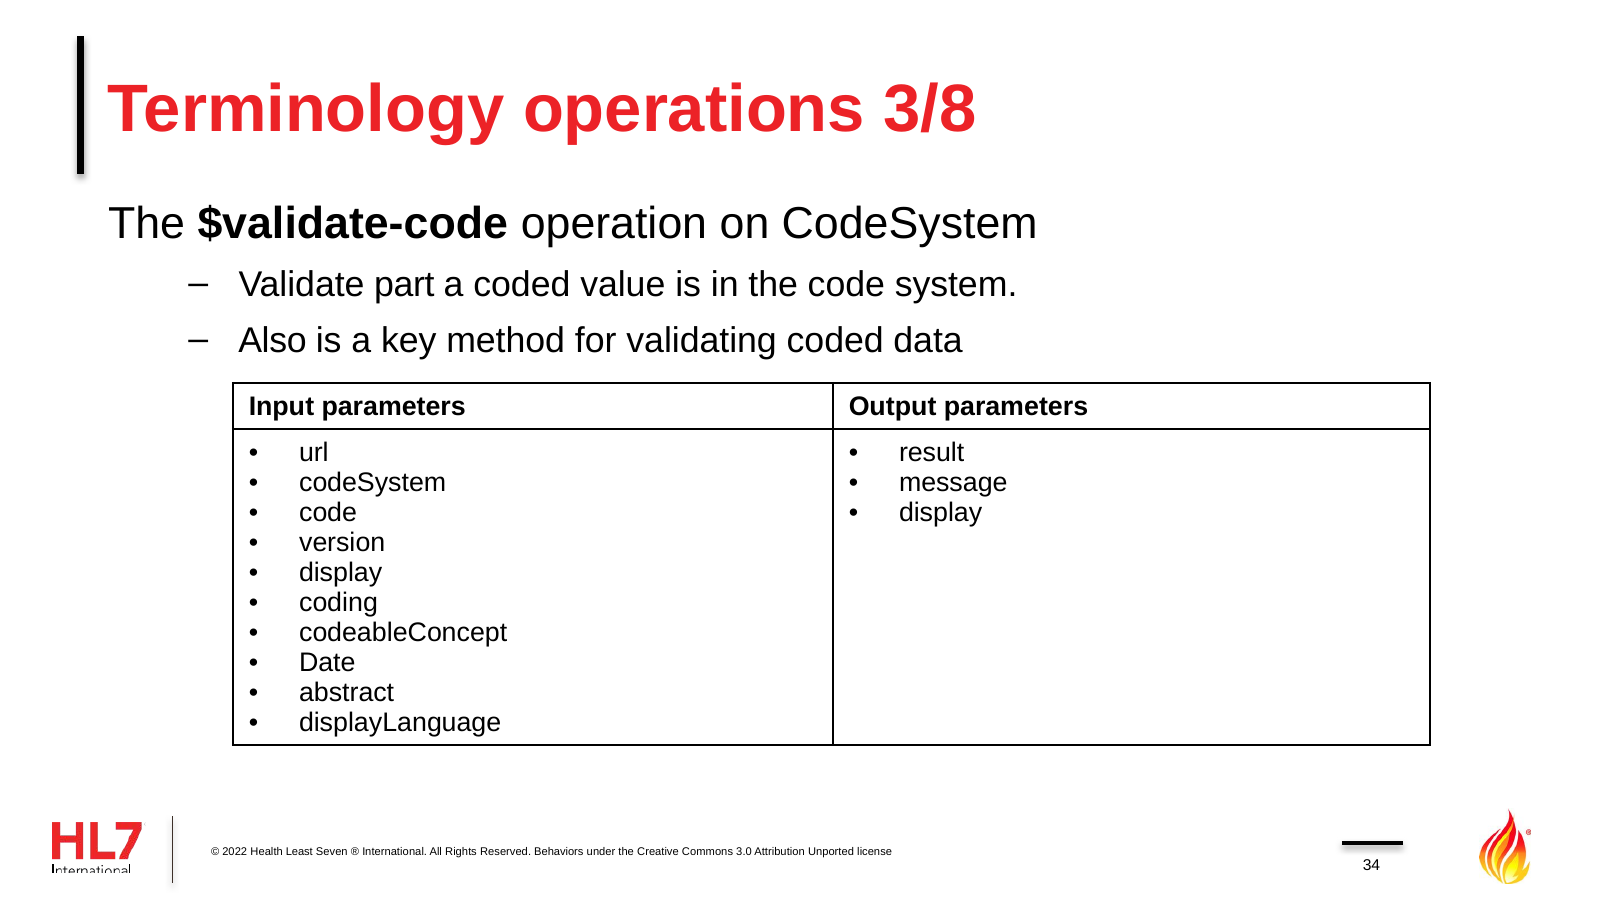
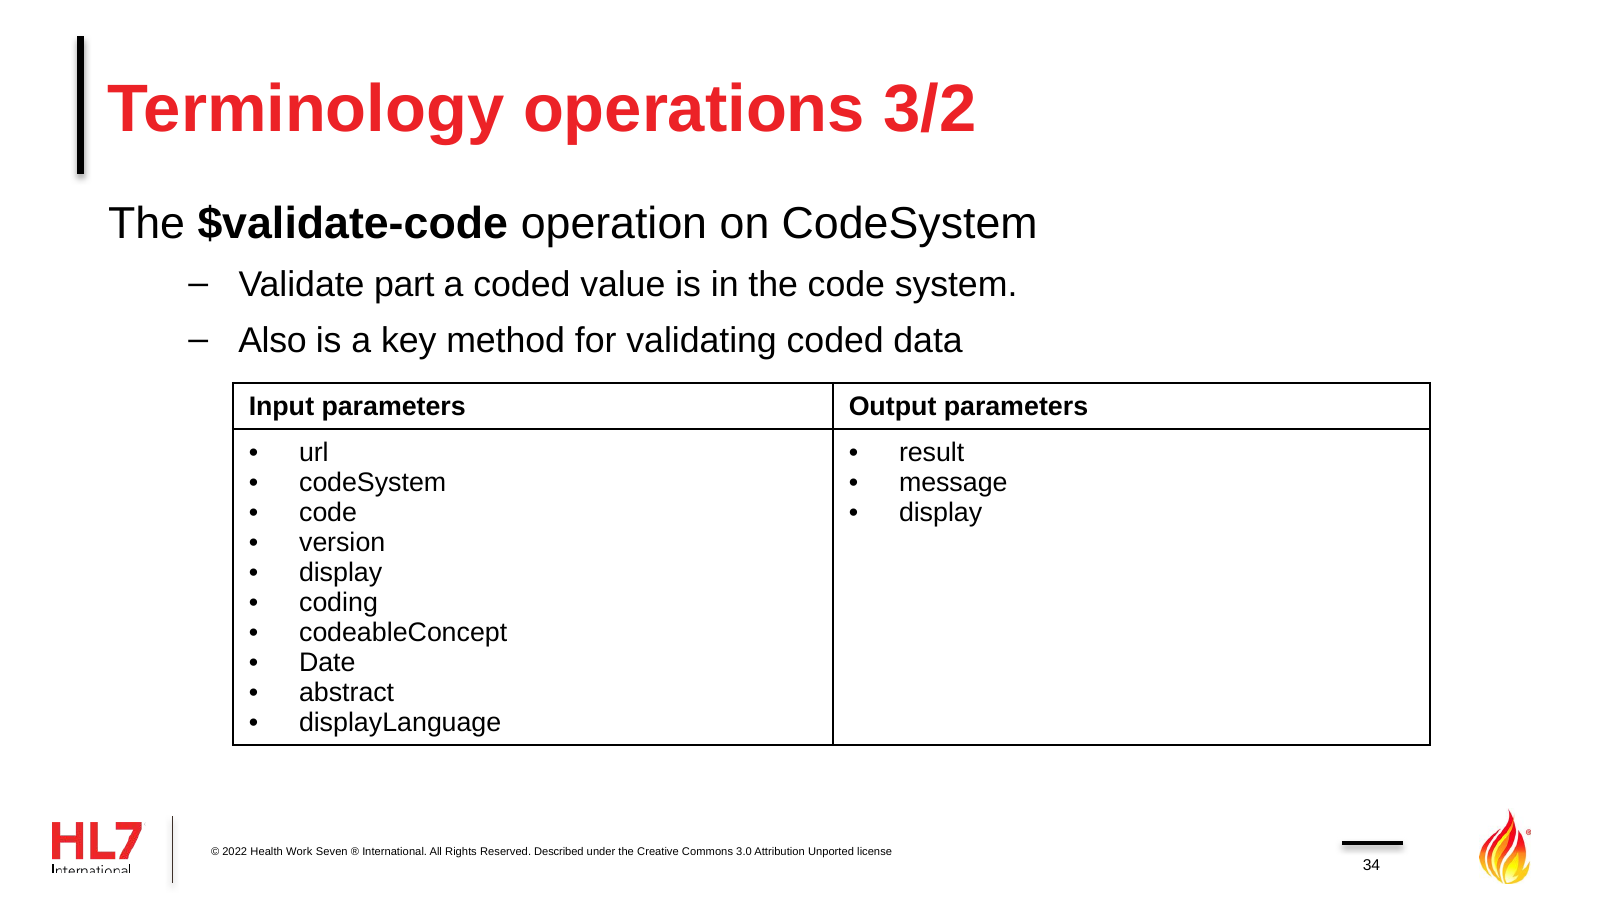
3/8: 3/8 -> 3/2 (930, 110)
Least: Least -> Work (299, 851)
Behaviors: Behaviors -> Described (559, 851)
